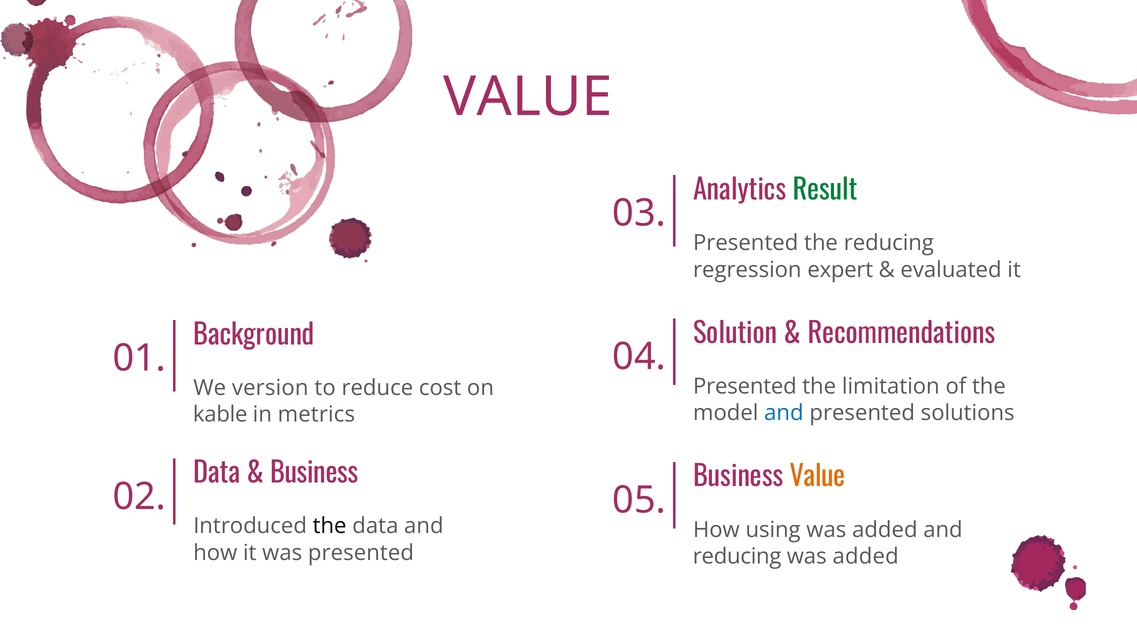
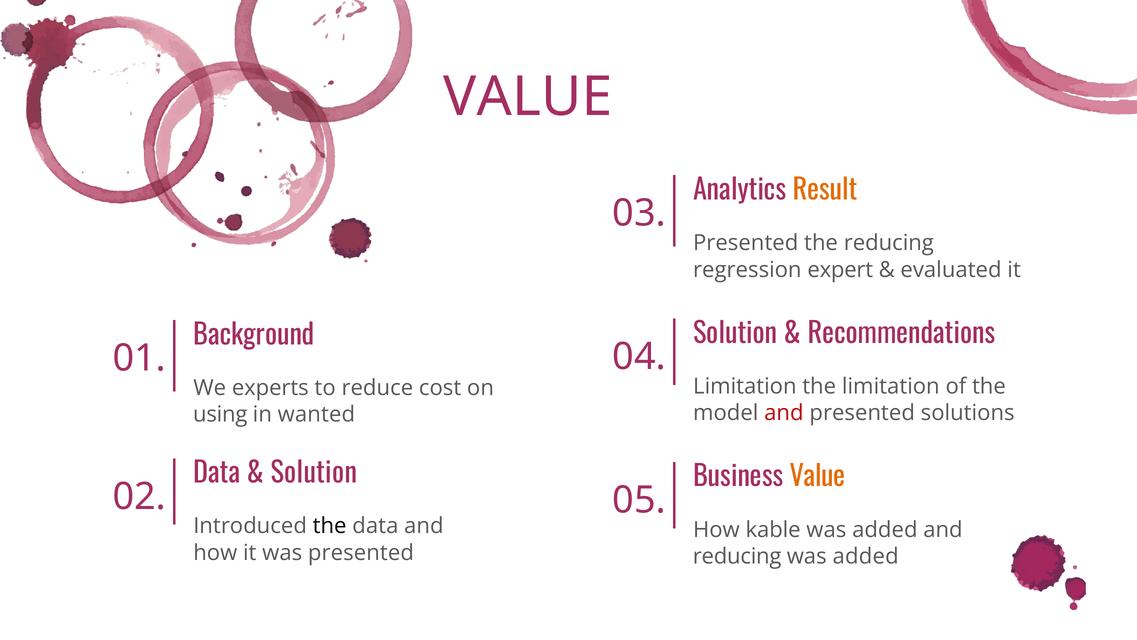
Result colour: green -> orange (825, 190)
Presented: Presented -> Limitation (745, 386)
version: version -> experts (270, 388)
and colour: blue -> red (784, 413)
kable: kable -> using (220, 414)
metrics: metrics -> wanted (316, 414)
Business: Business -> Solution (314, 473)
using: using -> kable (773, 530)
